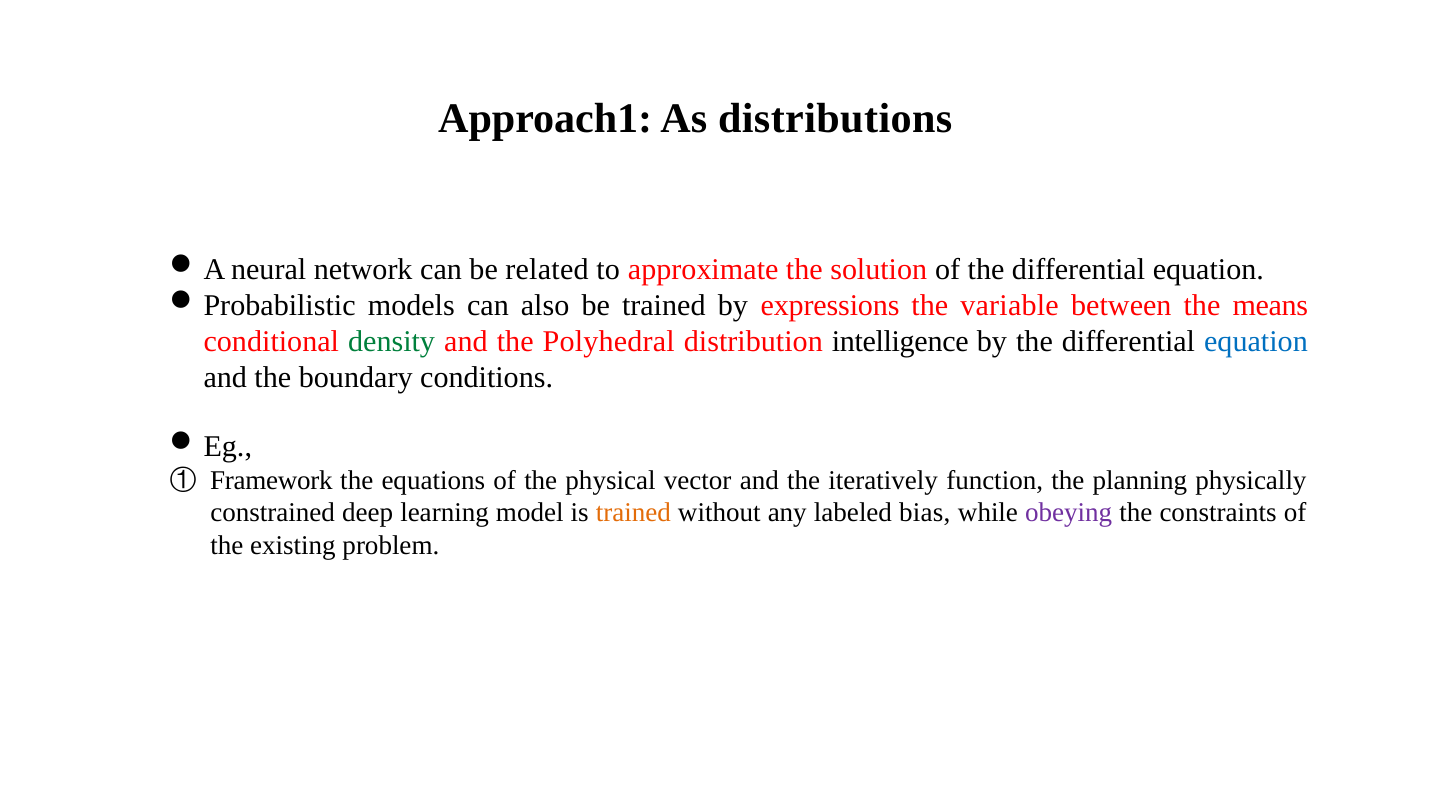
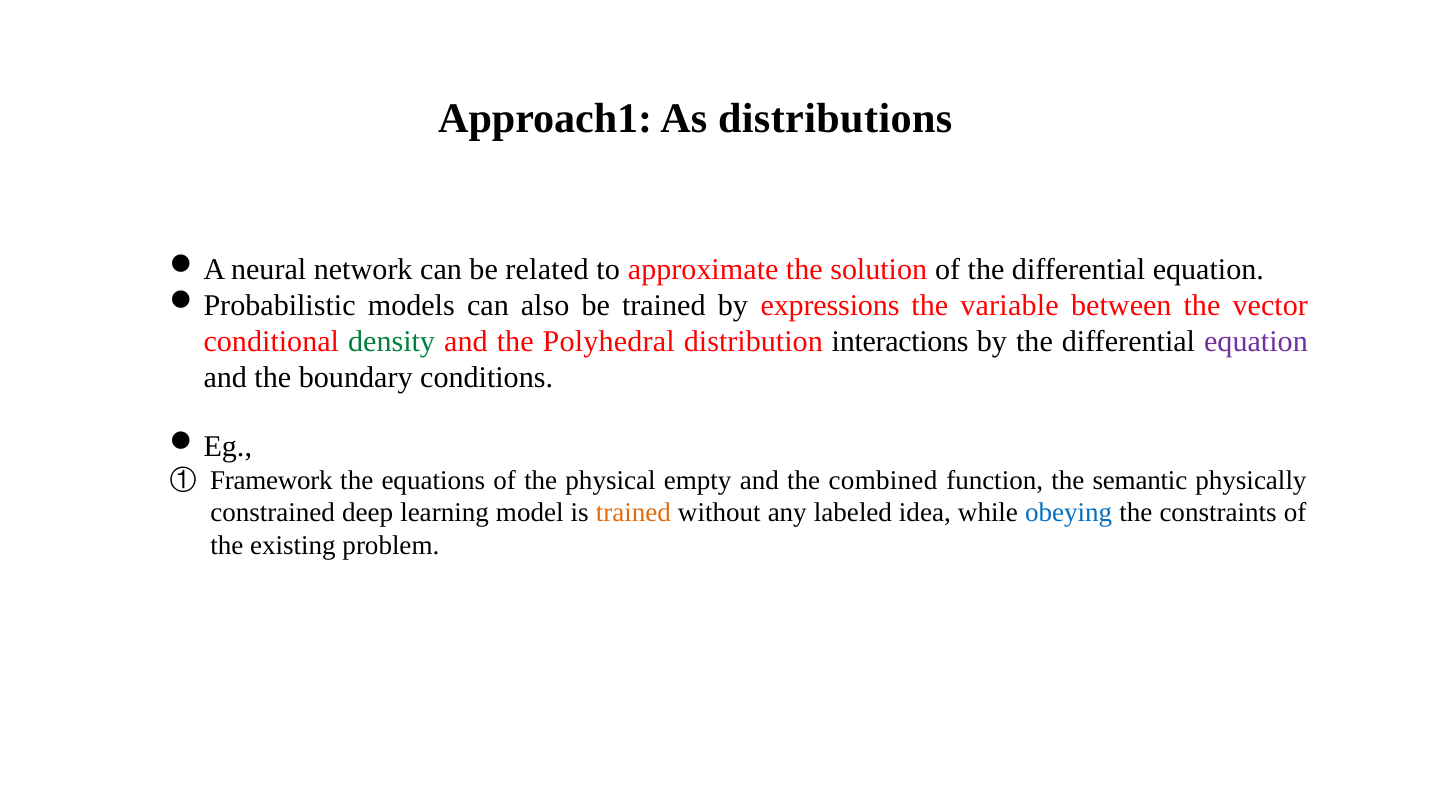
means: means -> vector (1270, 306)
intelligence: intelligence -> interactions (900, 342)
equation colour: blue -> purple (1256, 342)
vector: vector -> empty (698, 480)
iteratively: iteratively -> combined (883, 480)
planning: planning -> semantic (1140, 480)
bias: bias -> idea (925, 513)
obeying colour: purple -> blue (1069, 513)
